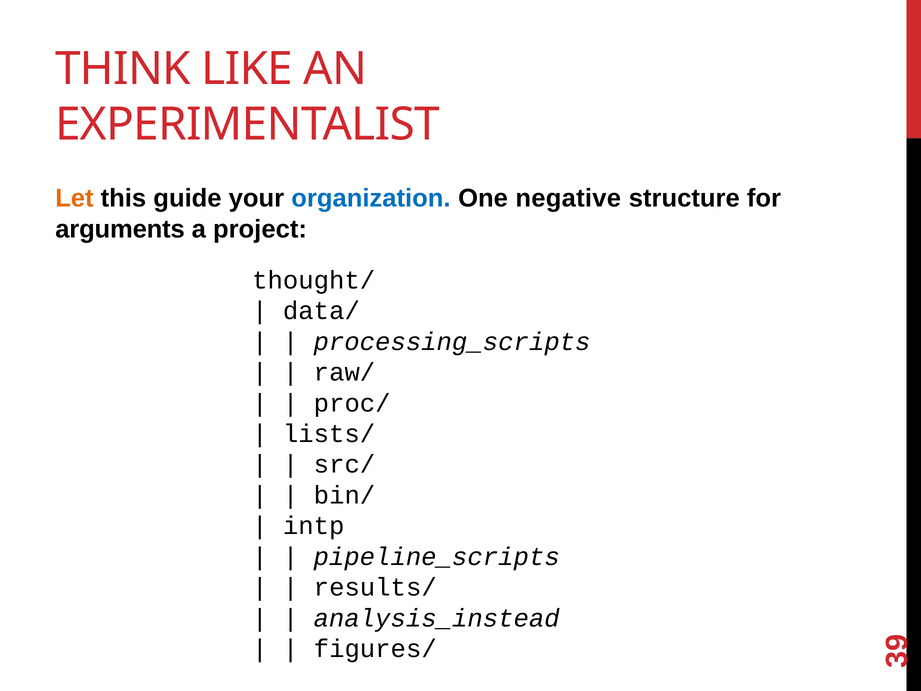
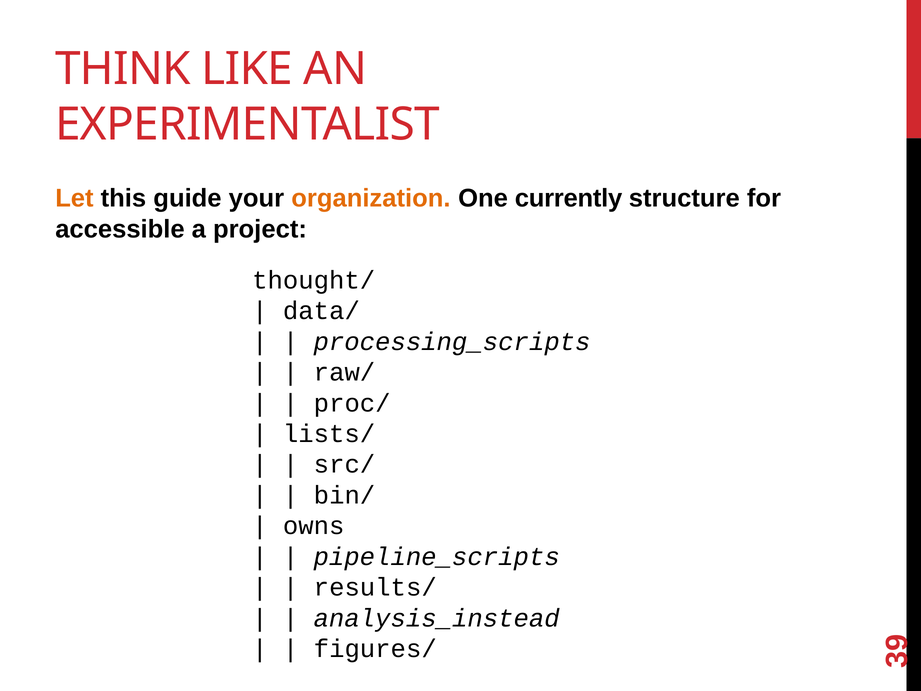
organization colour: blue -> orange (371, 198)
negative: negative -> currently (569, 198)
arguments: arguments -> accessible (120, 229)
intp: intp -> owns (314, 526)
